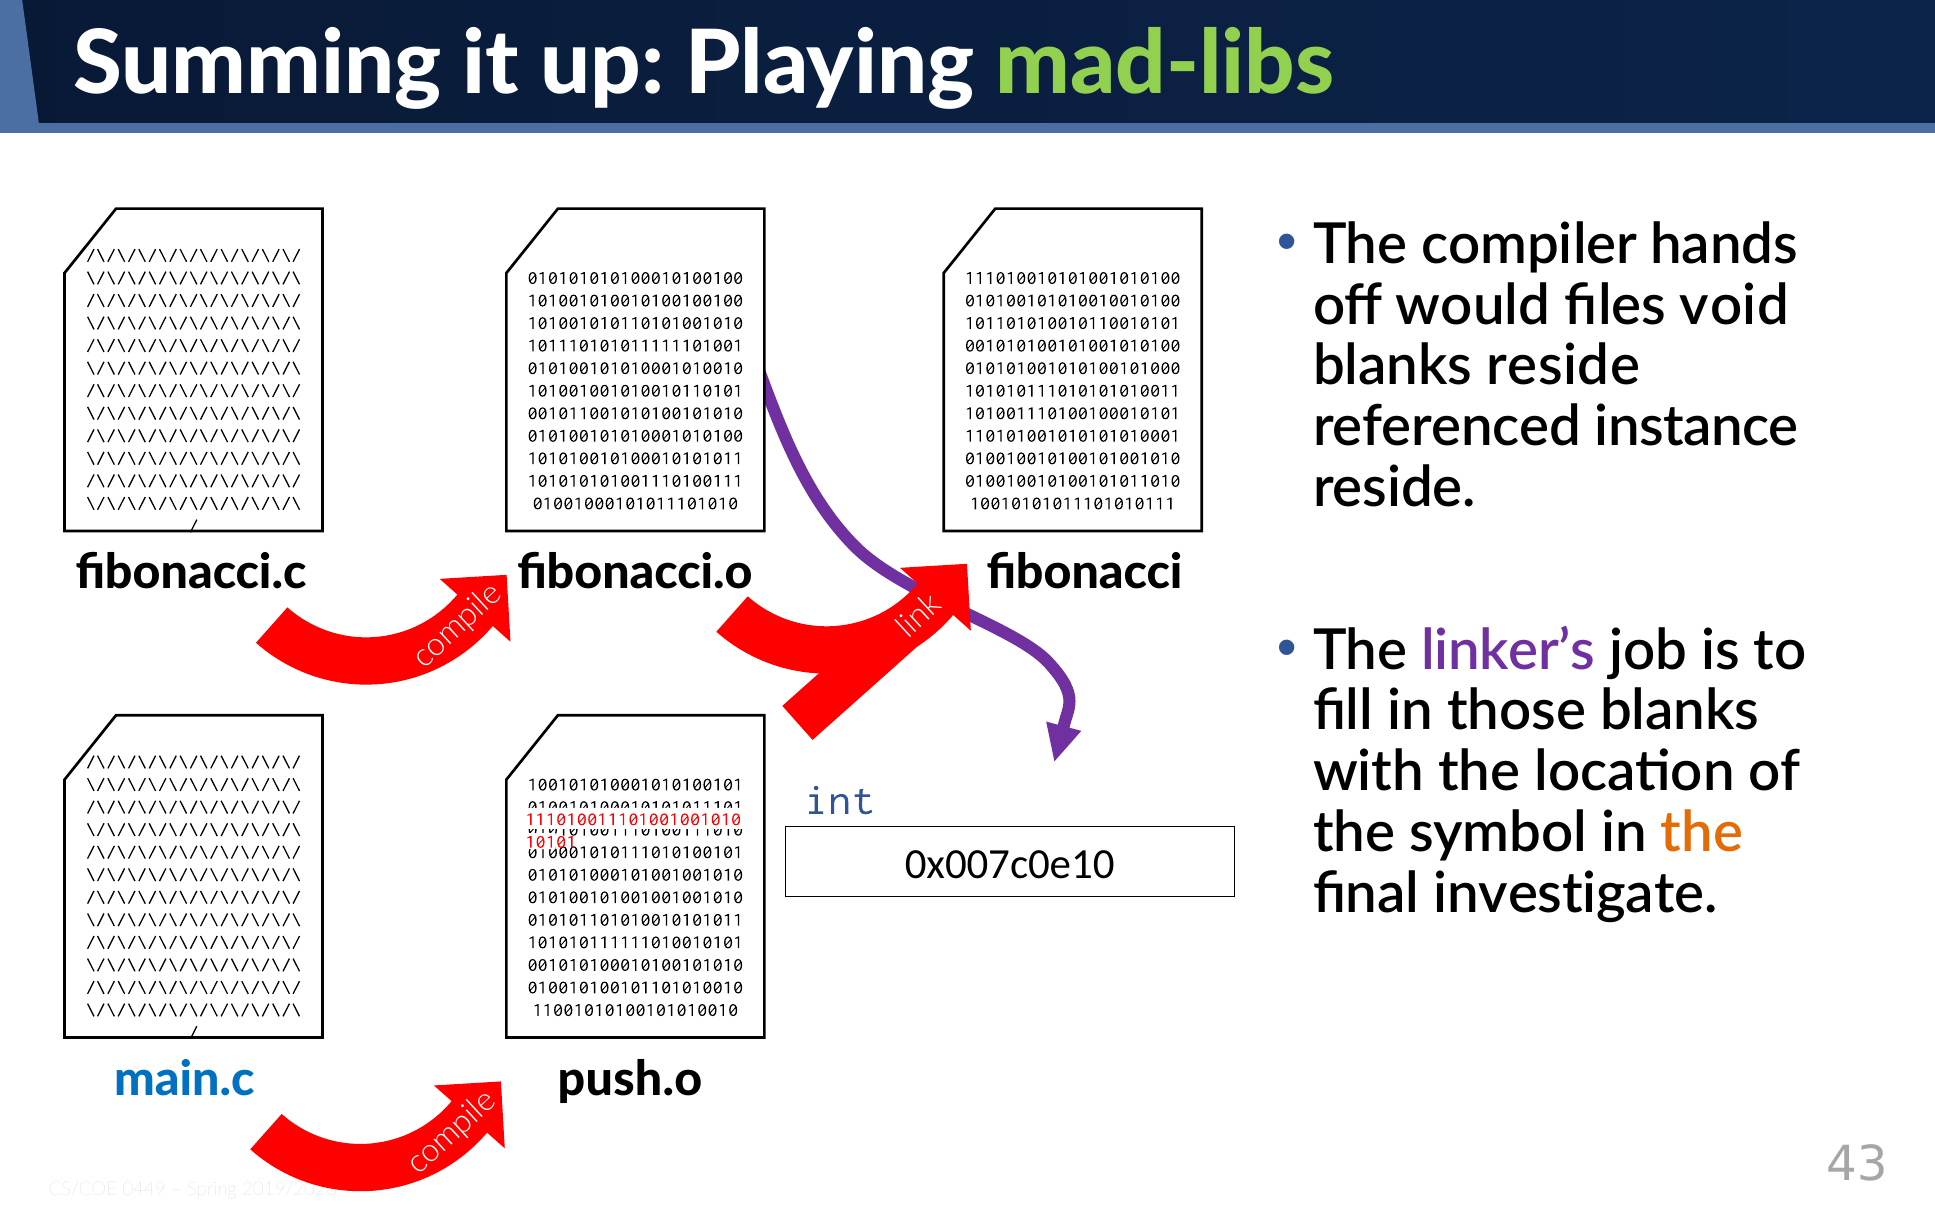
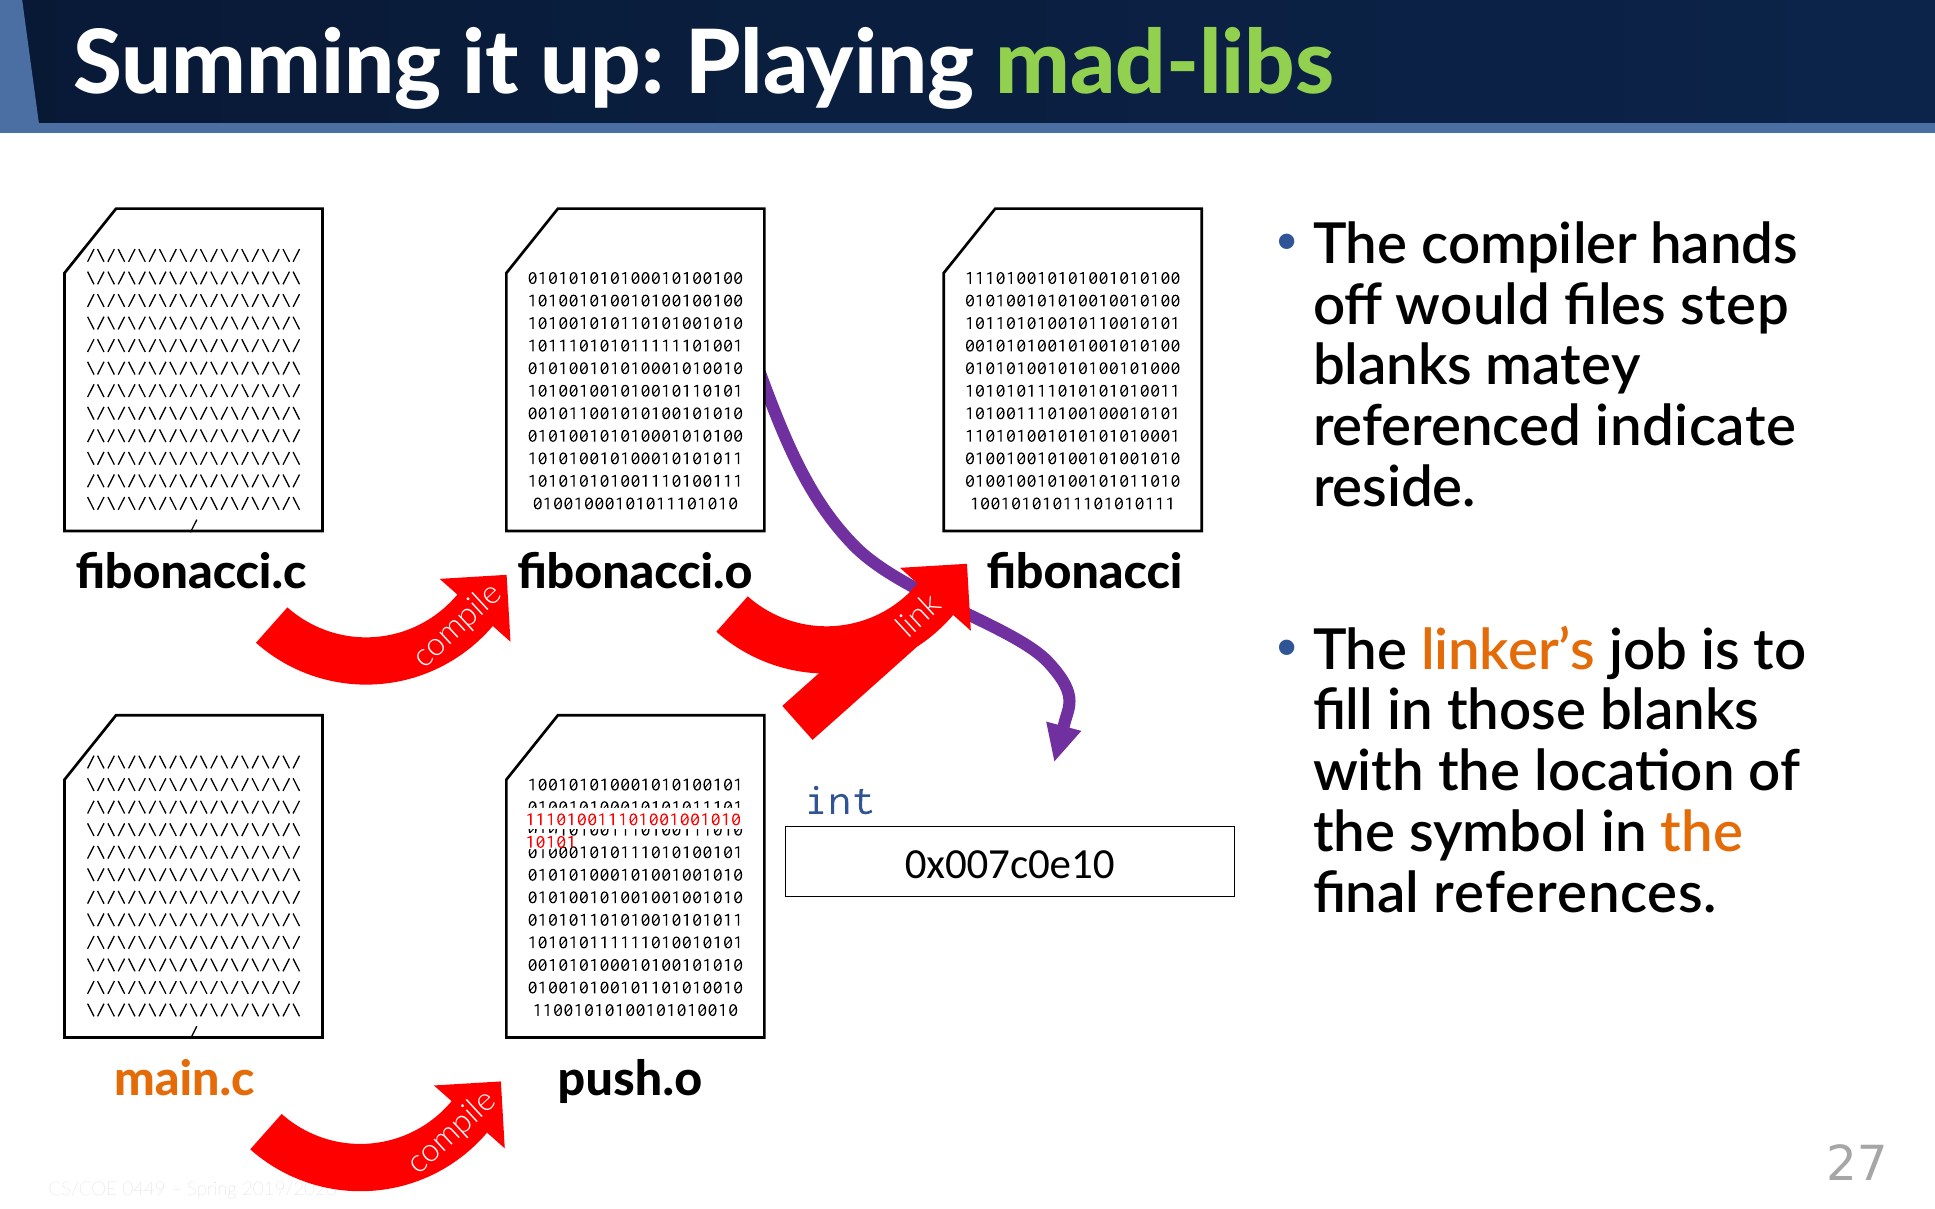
void: void -> step (1735, 306)
blanks reside: reside -> matey (1563, 366)
instance: instance -> indicate (1696, 427)
linker’s colour: purple -> orange (1509, 651)
investigate: investigate -> references (1575, 894)
main.c colour: blue -> orange (184, 1080)
43: 43 -> 27 (1857, 1165)
